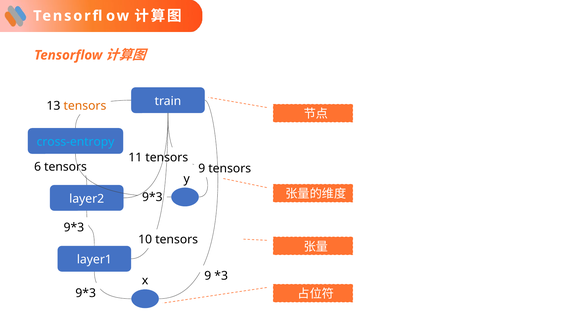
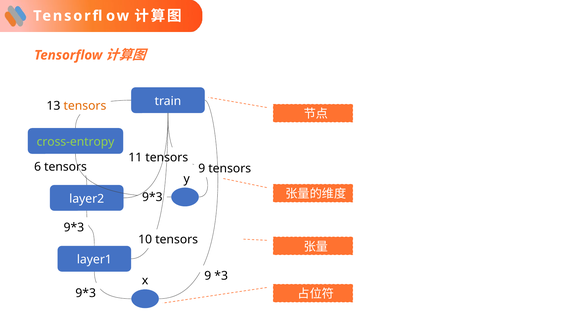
cross-entropy colour: light blue -> light green (75, 142)
